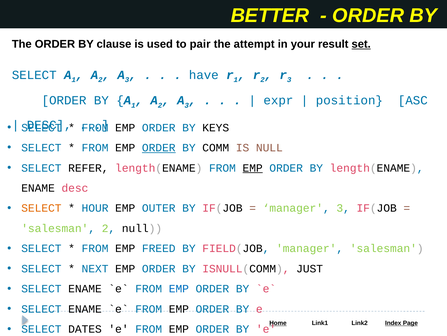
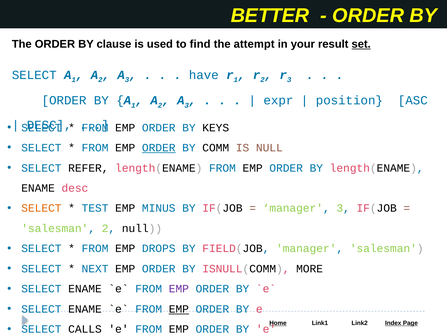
pair: pair -> find (200, 44)
EMP underline: present -> none (253, 168)
HOUR: HOUR -> TEST (95, 208)
OUTER: OUTER -> MINUS (159, 208)
FREED: FREED -> DROPS (159, 248)
JUST: JUST -> MORE (310, 268)
EMP colour: blue -> purple (179, 288)
EMP underline: none -> present (179, 308)
DATES: DATES -> CALLS (85, 329)
